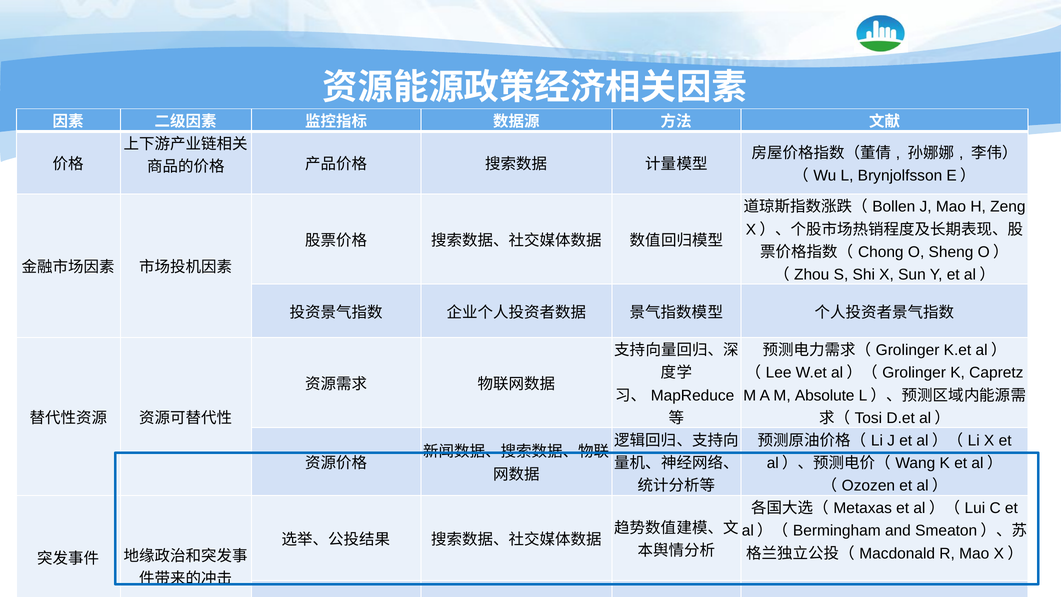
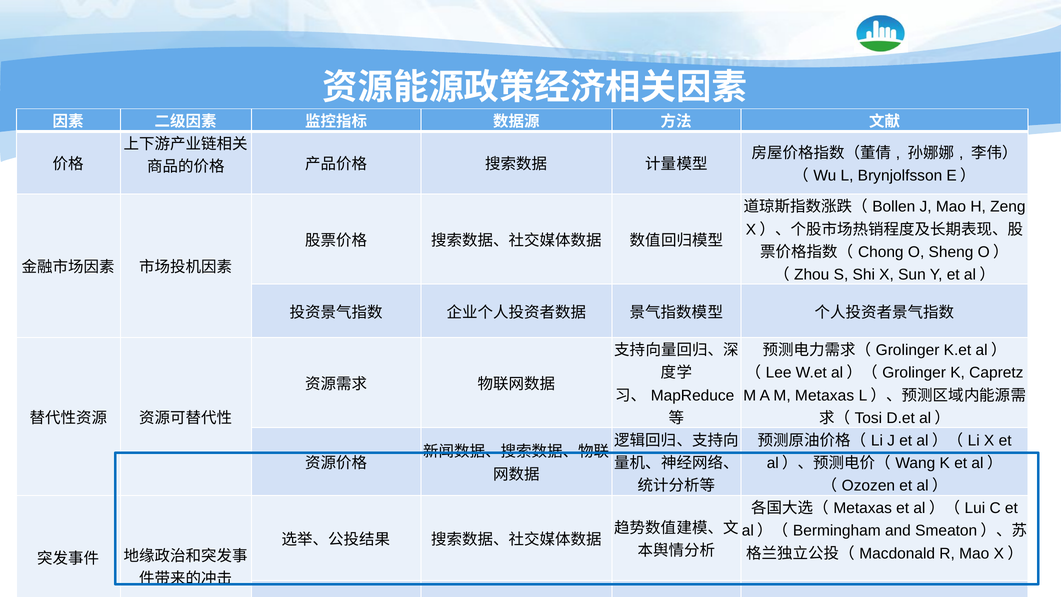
M Absolute: Absolute -> Metaxas (825, 395)
